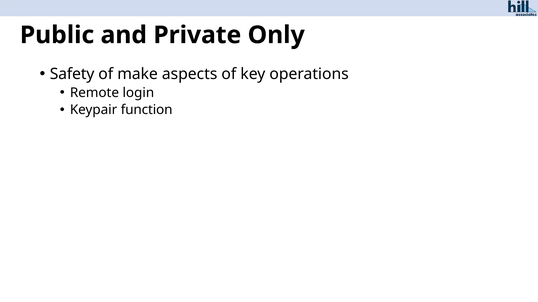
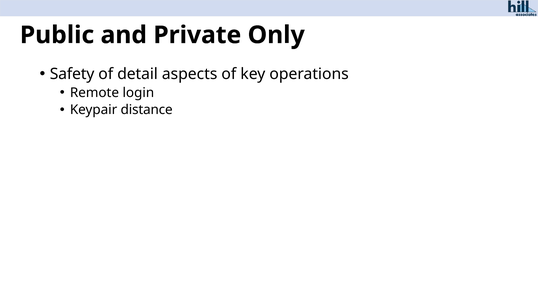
make: make -> detail (138, 74)
function: function -> distance (147, 110)
